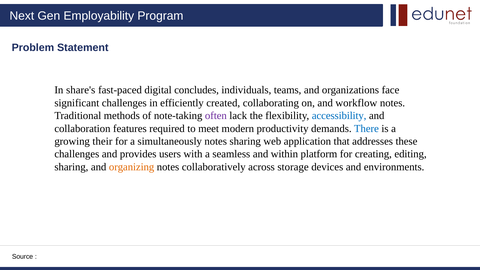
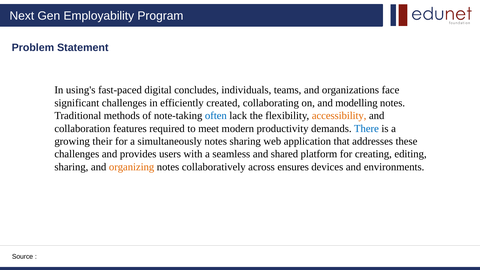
share's: share's -> using's (81, 90)
workflow: workflow -> modelling (356, 103)
often colour: purple -> blue (216, 116)
accessibility colour: blue -> orange (339, 116)
within: within -> shared (284, 154)
storage: storage -> ensures (293, 167)
